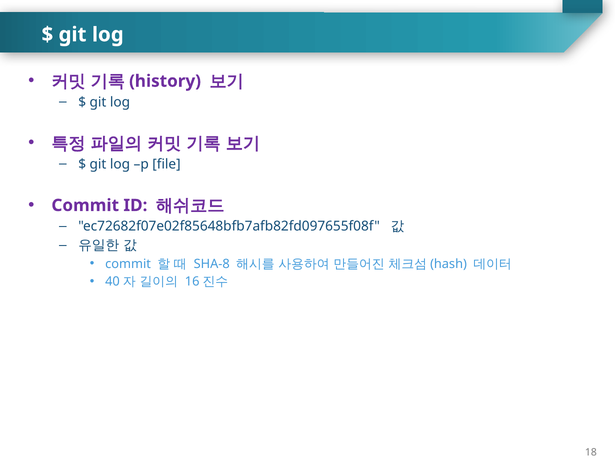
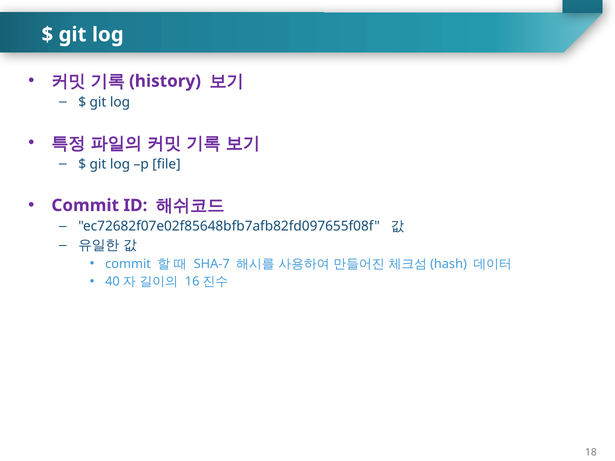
SHA-8: SHA-8 -> SHA-7 (212, 264)
